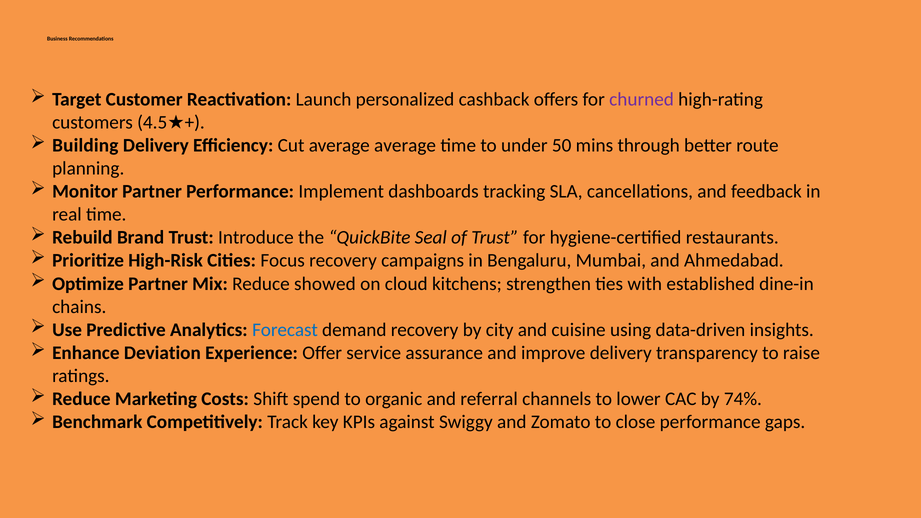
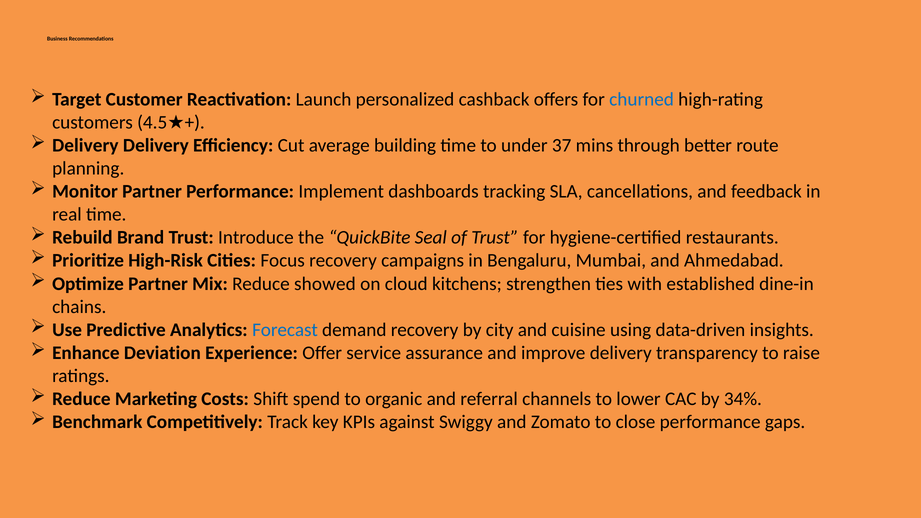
churned colour: purple -> blue (642, 99)
Building: Building -> Delivery (85, 146)
average average: average -> building (405, 146)
50: 50 -> 37 (562, 146)
74%: 74% -> 34% (743, 399)
